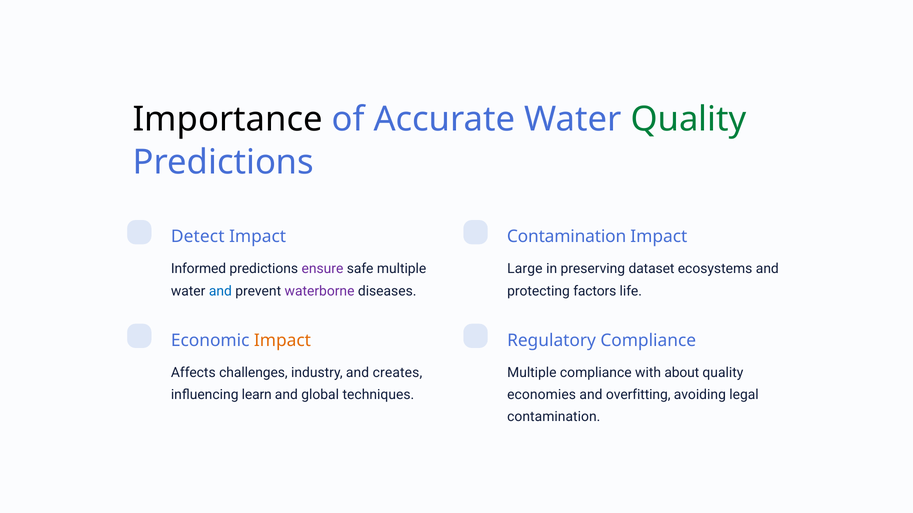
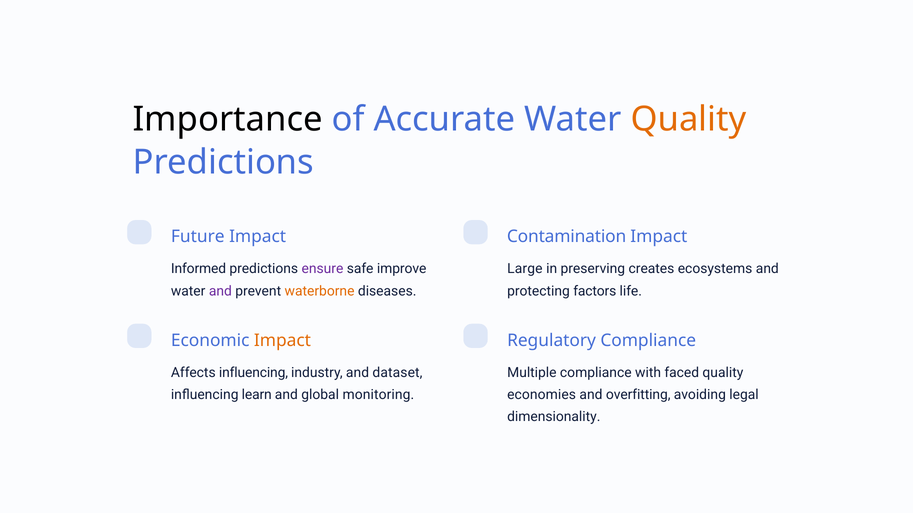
Quality colour: green -> orange (689, 119)
Detect: Detect -> Future (198, 237)
safe multiple: multiple -> improve (402, 269)
dataset: dataset -> creates (651, 269)
and colour: blue -> purple (220, 291)
waterborne colour: purple -> orange (320, 291)
Affects challenges: challenges -> influencing (253, 373)
creates: creates -> dataset (397, 373)
about: about -> faced (682, 373)
techniques: techniques -> monitoring (378, 395)
contamination: contamination -> dimensionality (554, 417)
